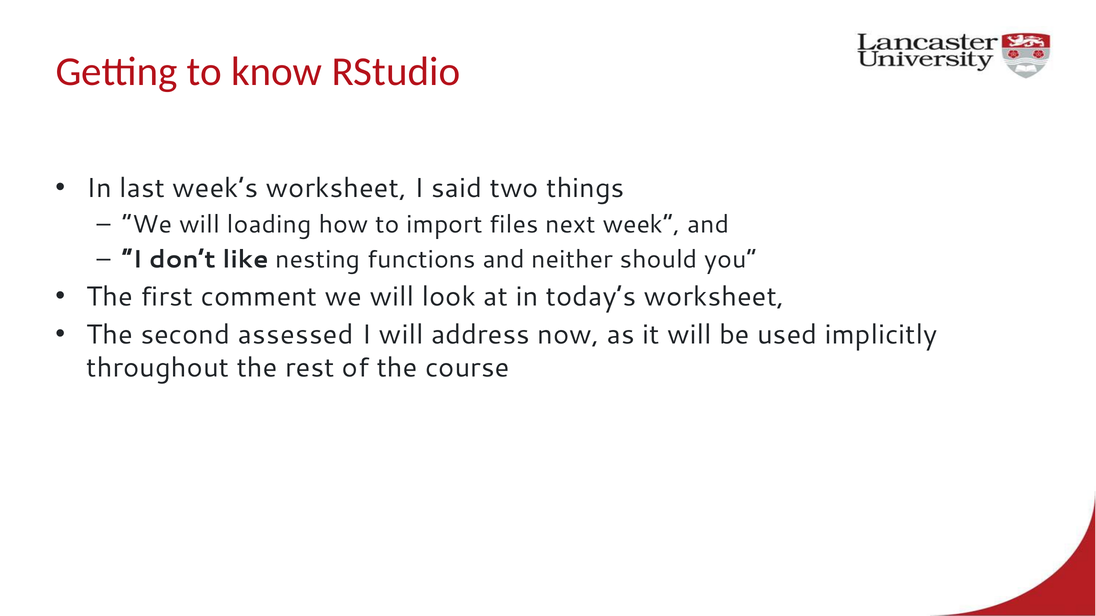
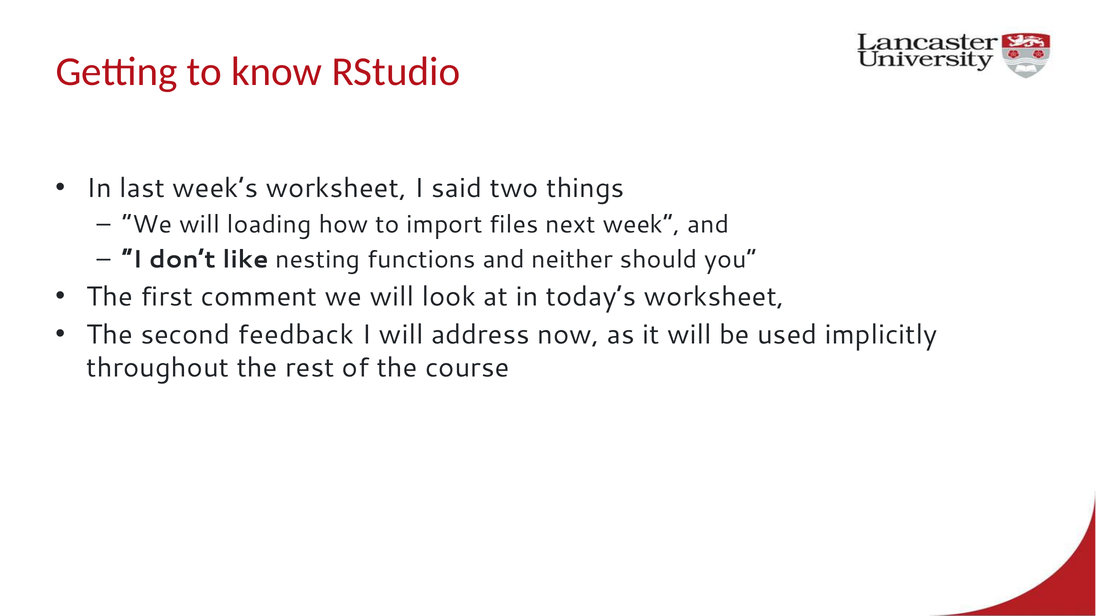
assessed: assessed -> feedback (296, 335)
